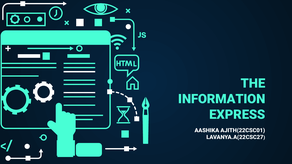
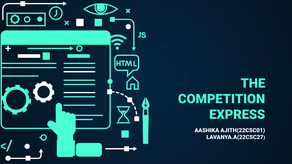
INFORMATION: INFORMATION -> COMPETITION (222, 99)
